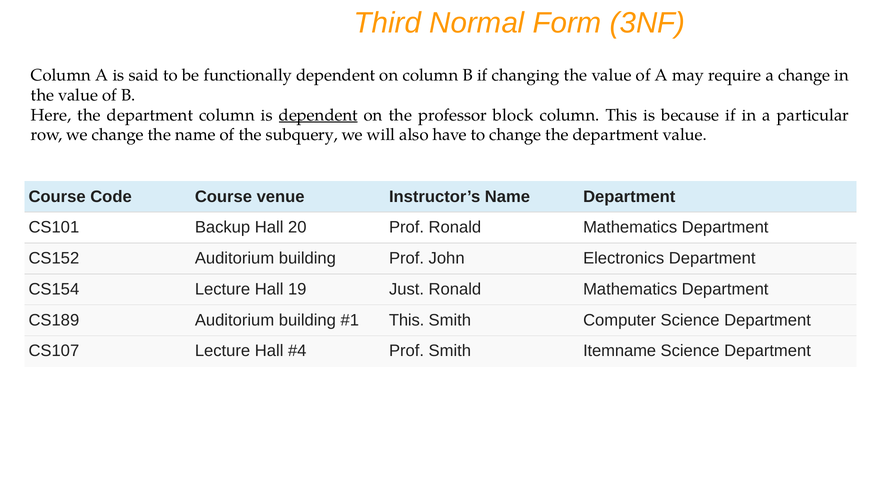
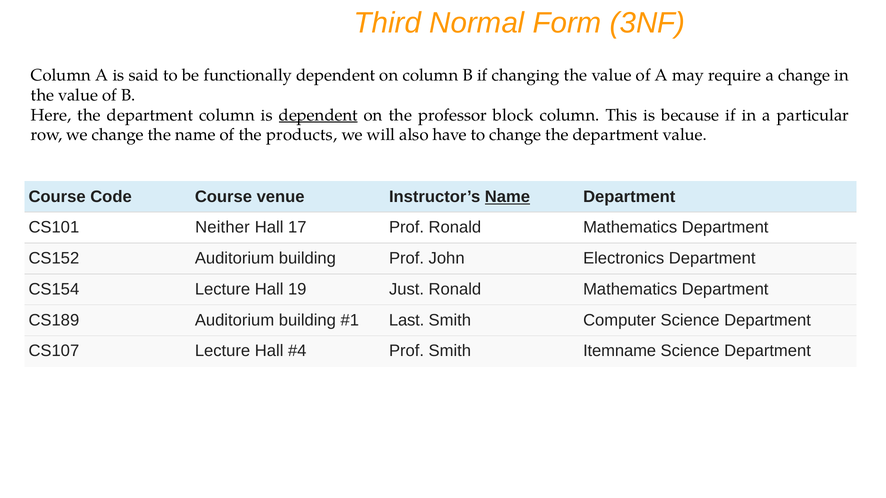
subquery: subquery -> products (302, 135)
Name underline: none -> present (507, 197)
Backup: Backup -> Neither (222, 227)
20: 20 -> 17 (297, 227)
This: This -> Last (407, 320)
